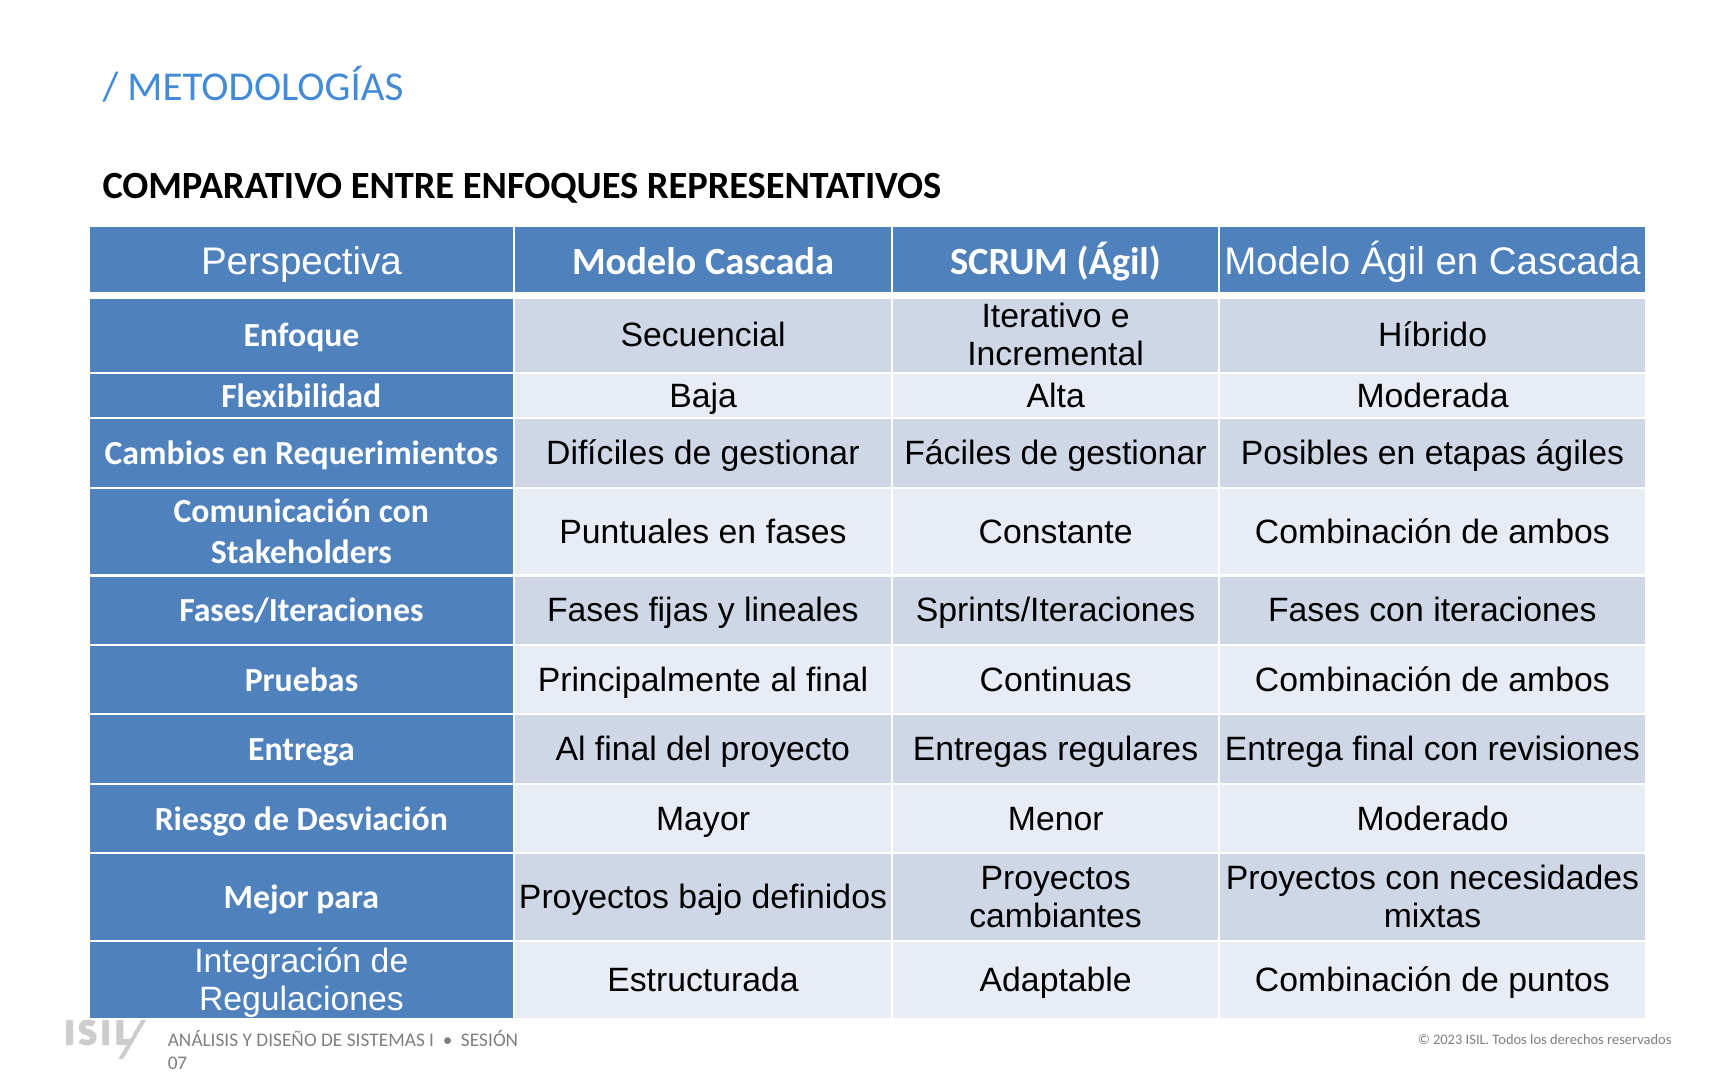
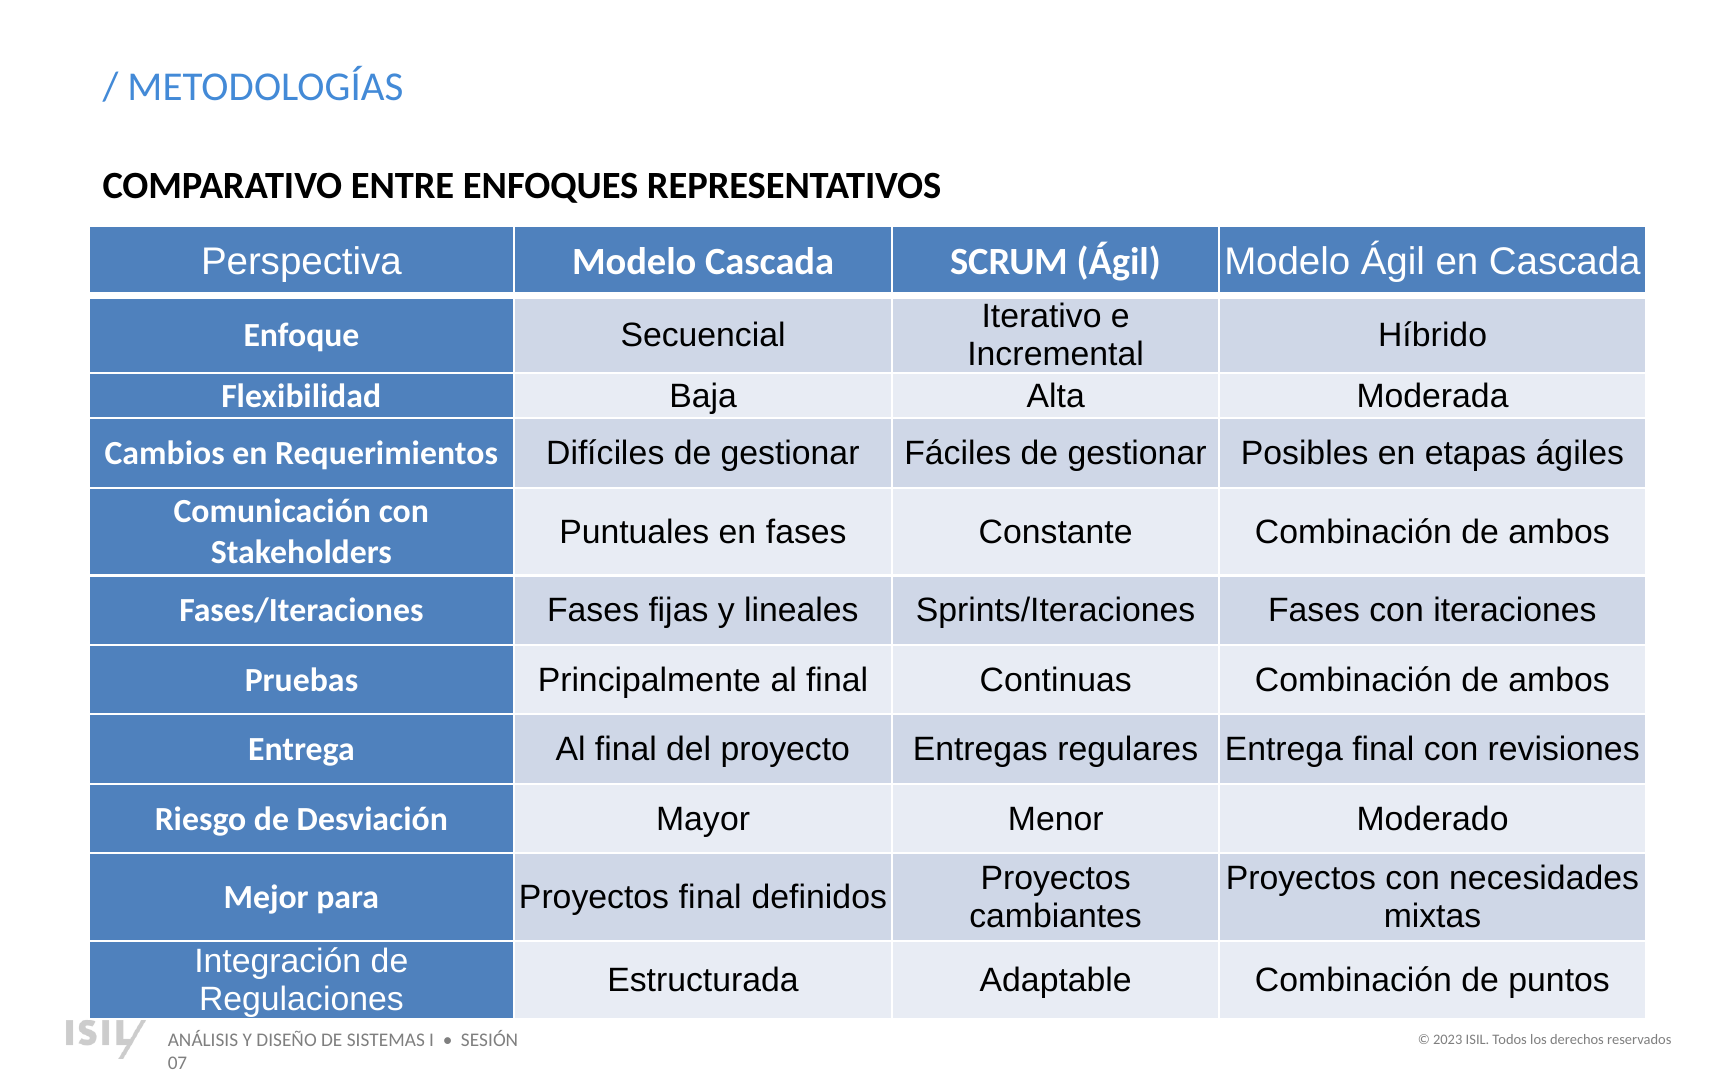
Proyectos bajo: bajo -> final (710, 898)
